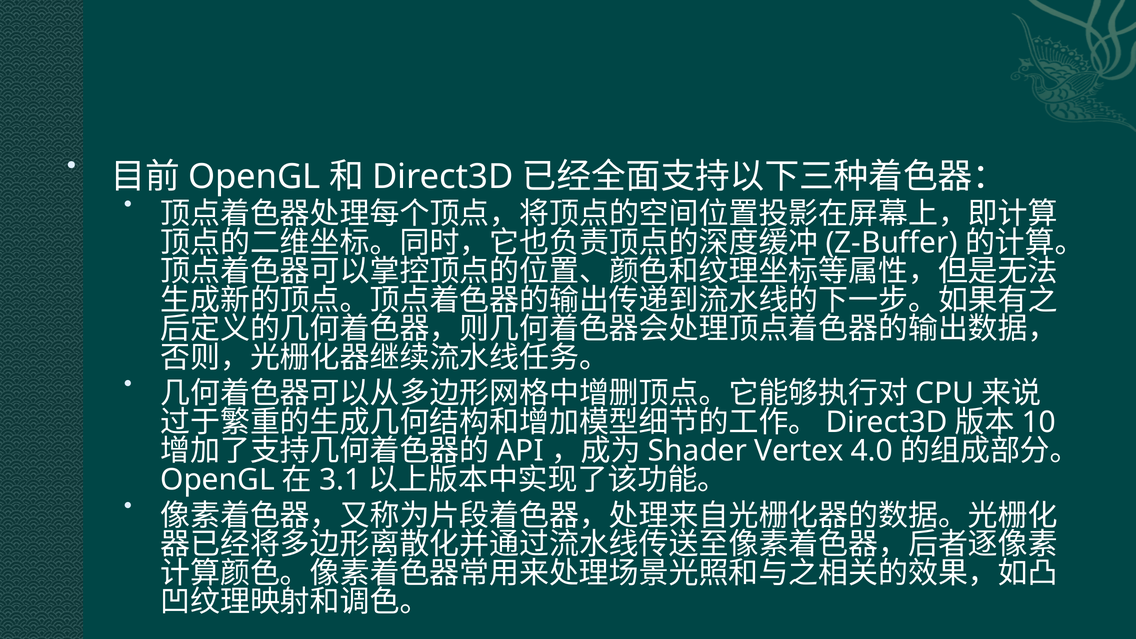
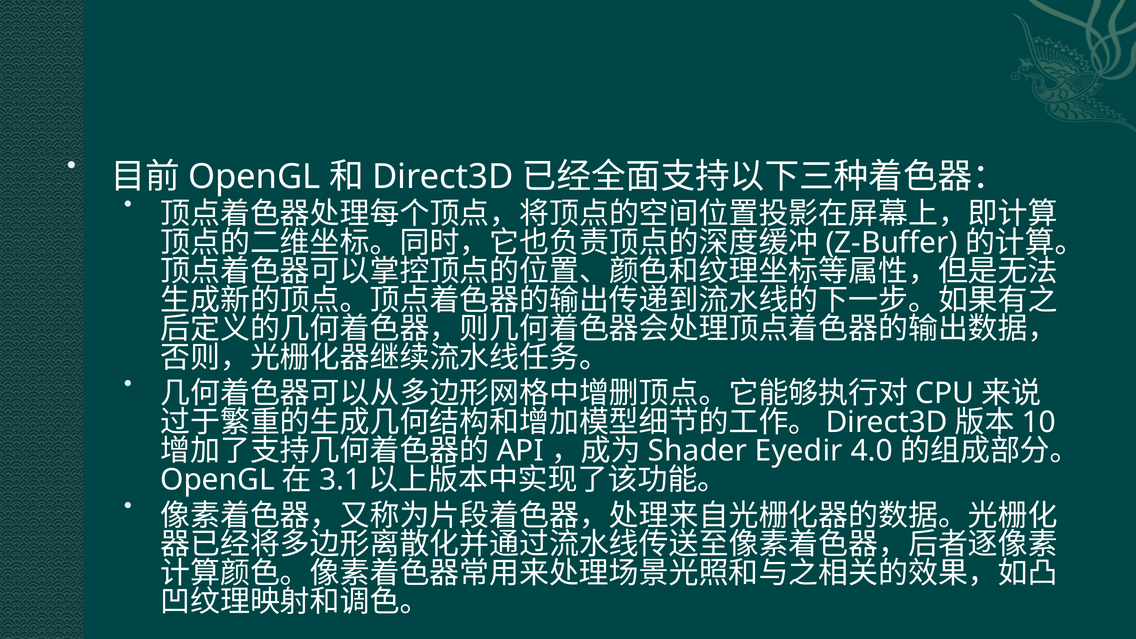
Vertex: Vertex -> Eyedir (799, 451)
